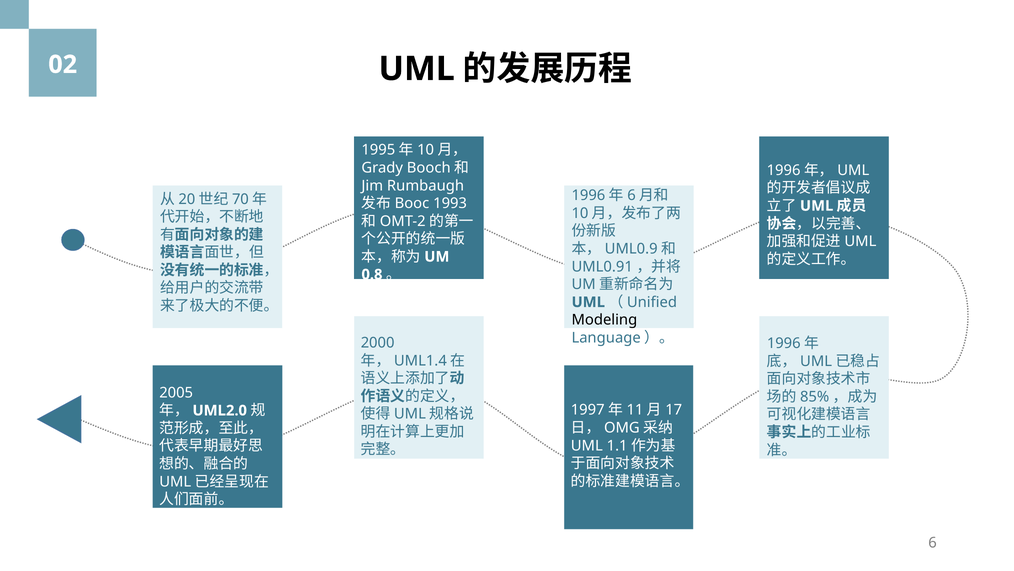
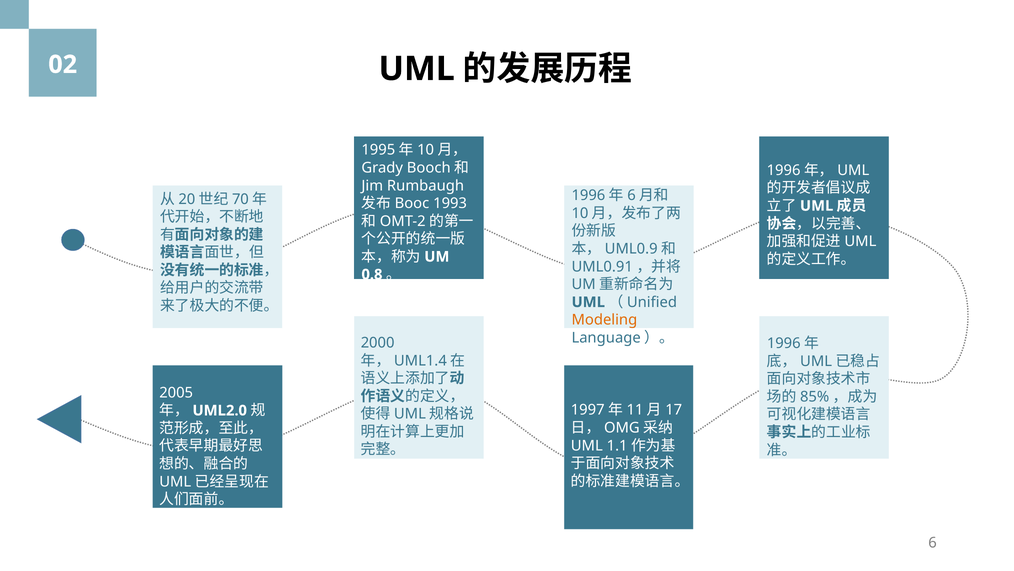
Modeling colour: black -> orange (604, 320)
